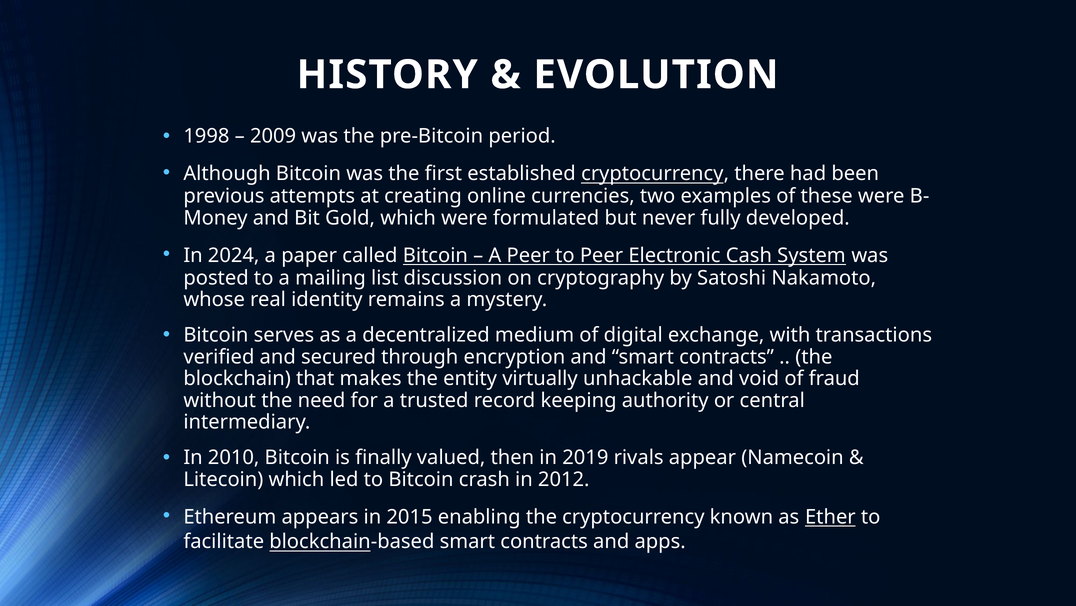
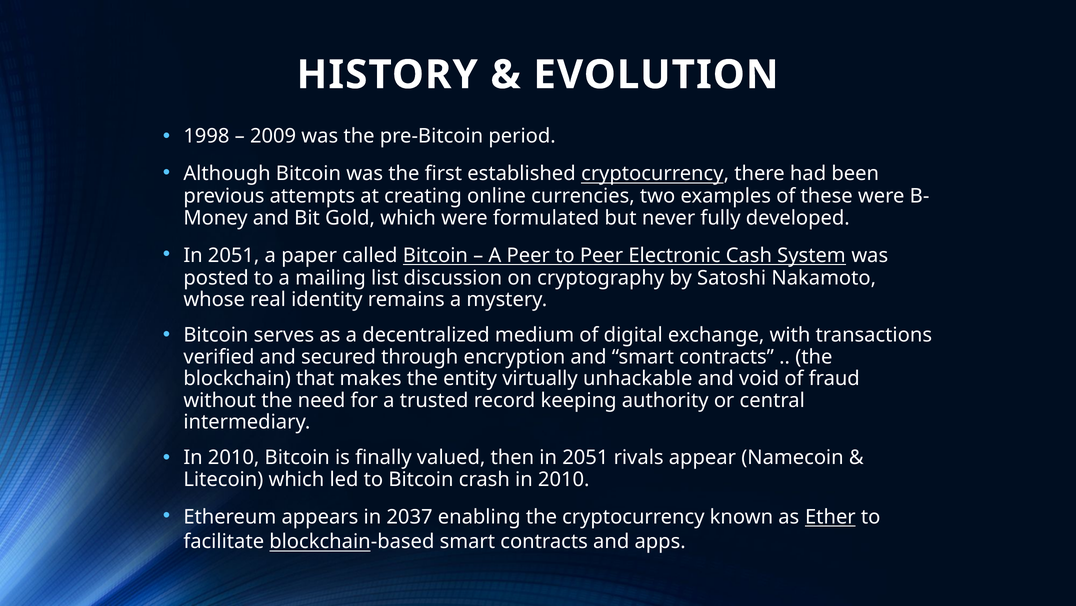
2024: 2024 -> 2051 (234, 255)
then in 2019: 2019 -> 2051 (585, 457)
crash in 2012: 2012 -> 2010 (564, 479)
2015: 2015 -> 2037 (410, 516)
